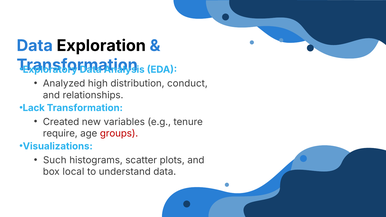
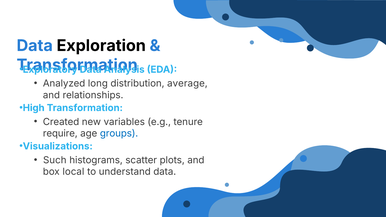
high: high -> long (98, 84)
conduct: conduct -> average (187, 84)
Lack: Lack -> High (34, 108)
groups colour: red -> blue (119, 133)
